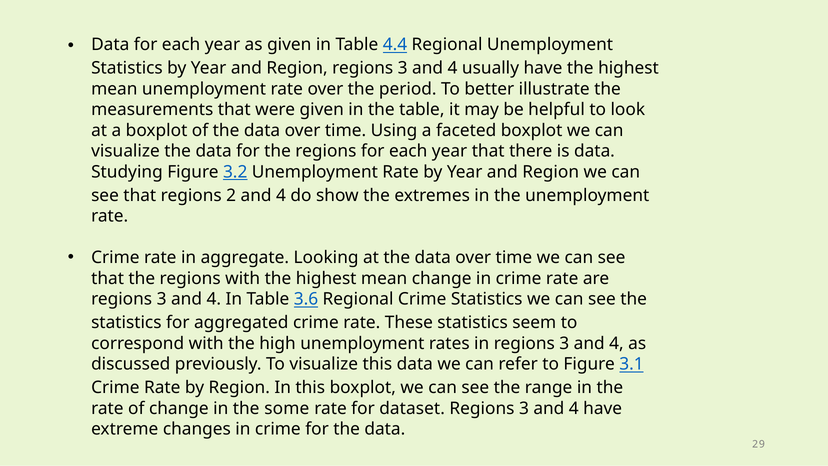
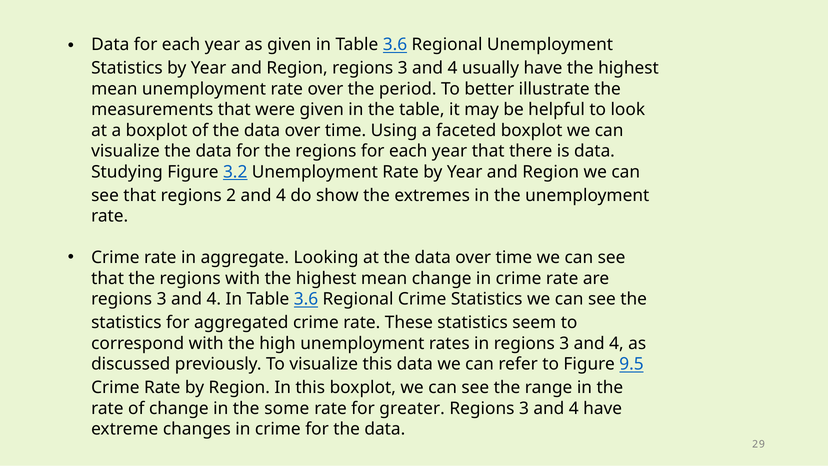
given in Table 4.4: 4.4 -> 3.6 (395, 45)
3.1: 3.1 -> 9.5 (632, 364)
dataset: dataset -> greater (412, 408)
